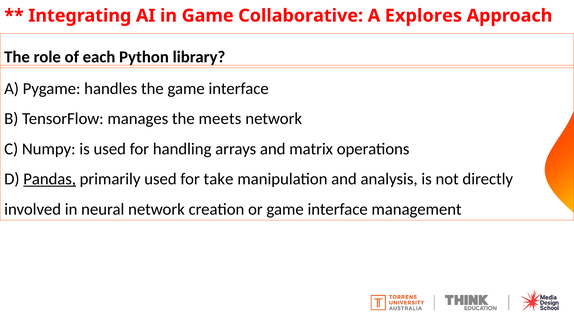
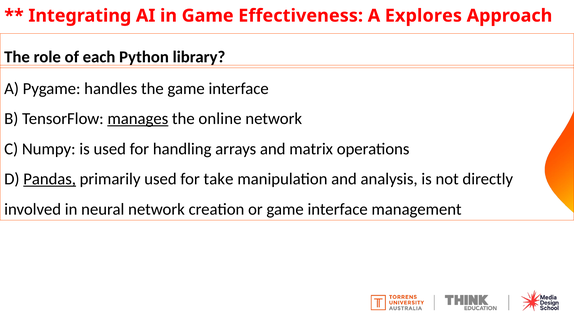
Collaborative: Collaborative -> Effectiveness (301, 16)
manages underline: none -> present (138, 119)
meets: meets -> online (220, 119)
